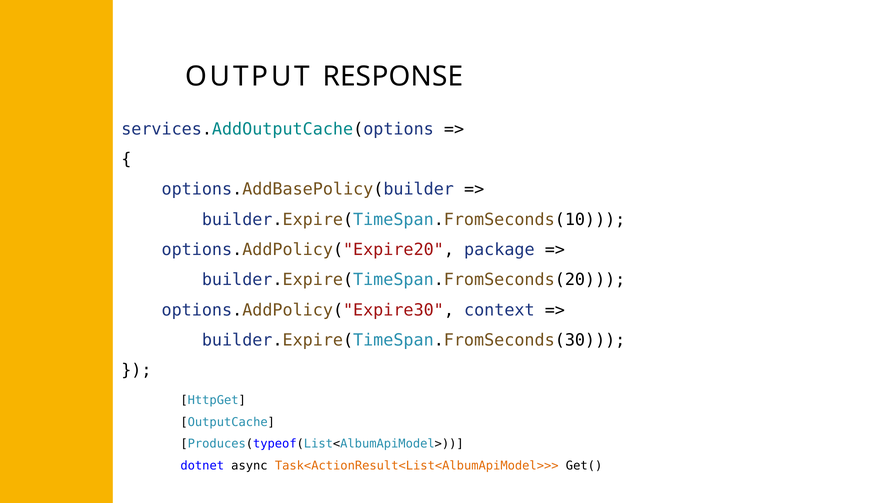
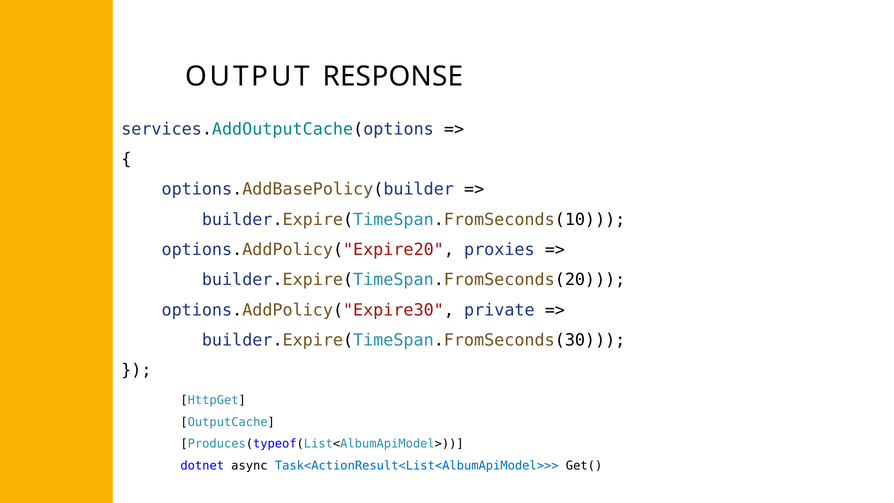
package: package -> proxies (499, 250)
context: context -> private (499, 310)
Task<ActionResult<List<AlbumApiModel>>> colour: orange -> blue (417, 466)
